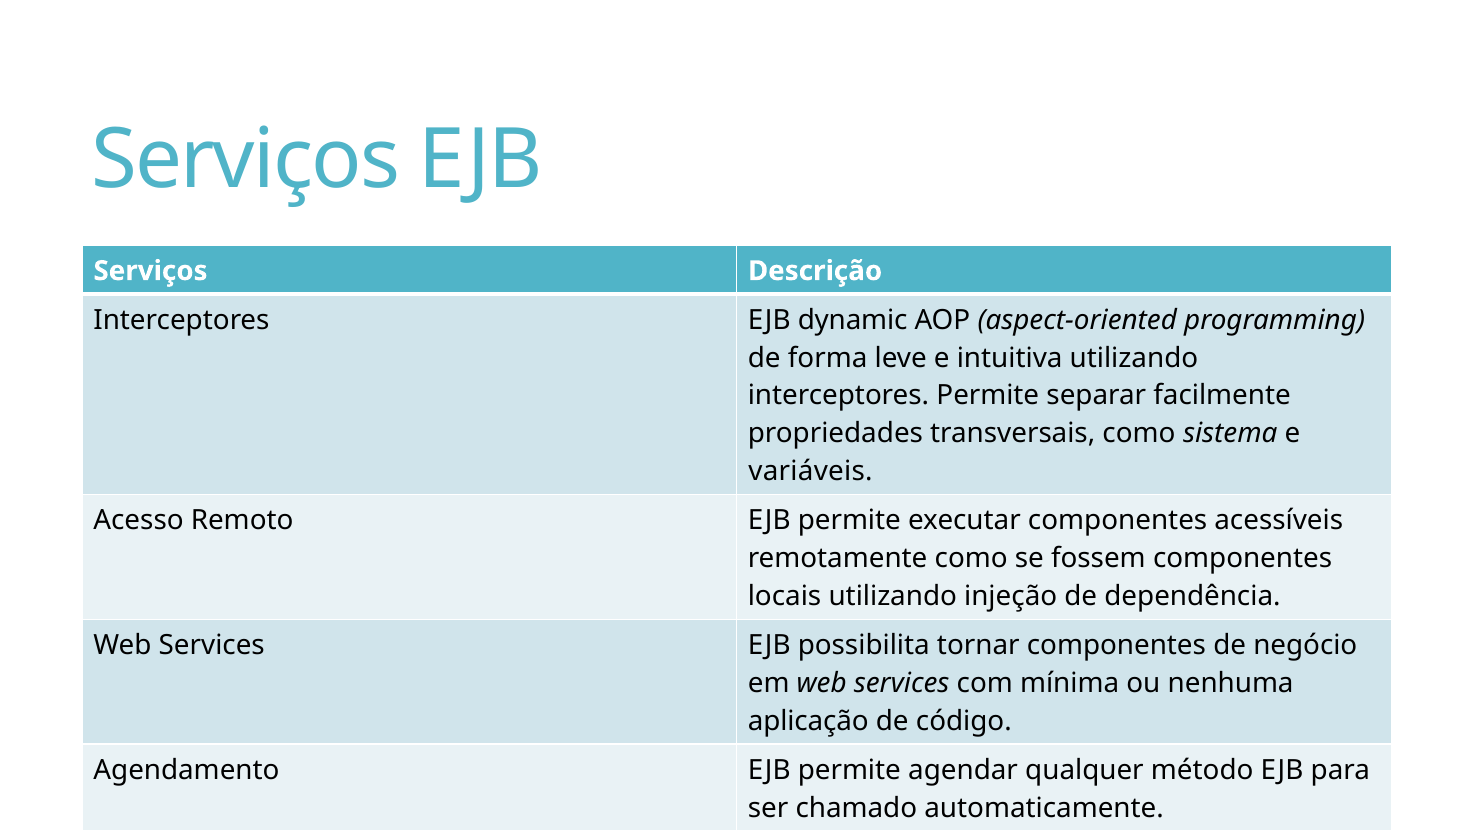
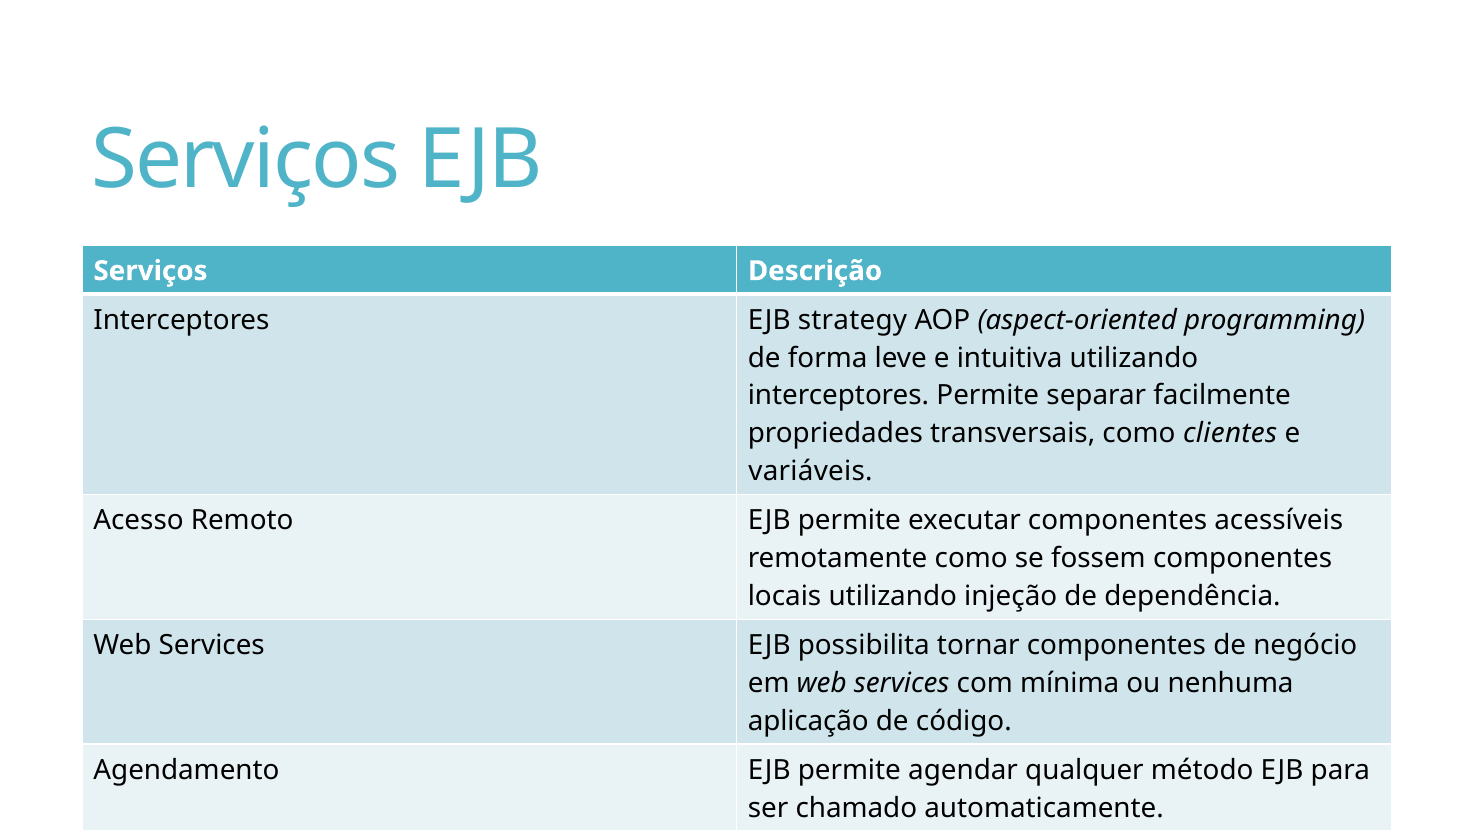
dynamic: dynamic -> strategy (852, 320)
sistema: sistema -> clientes (1230, 433)
